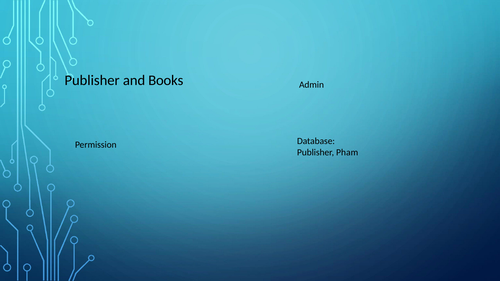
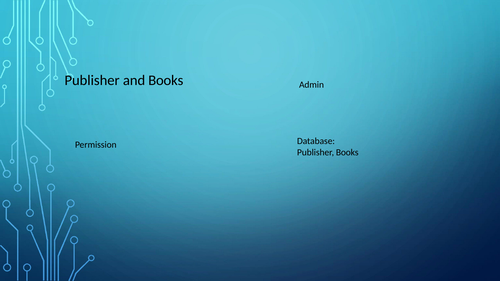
Publisher Pham: Pham -> Books (347, 152)
